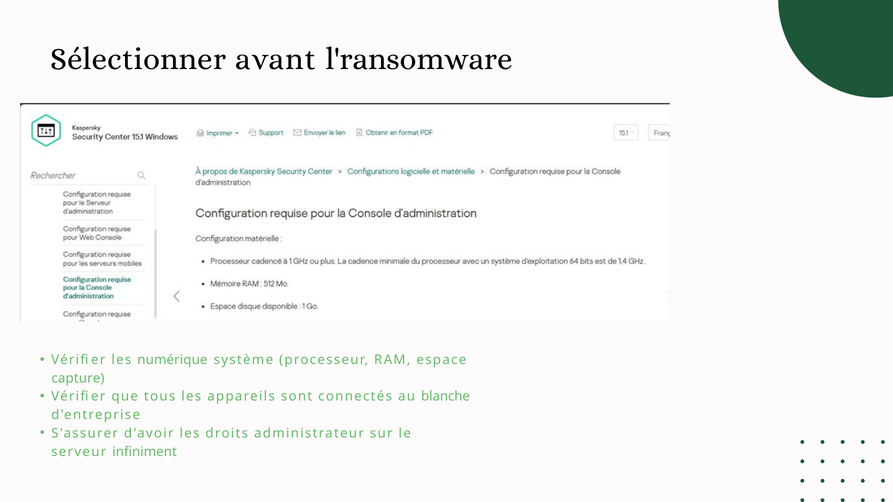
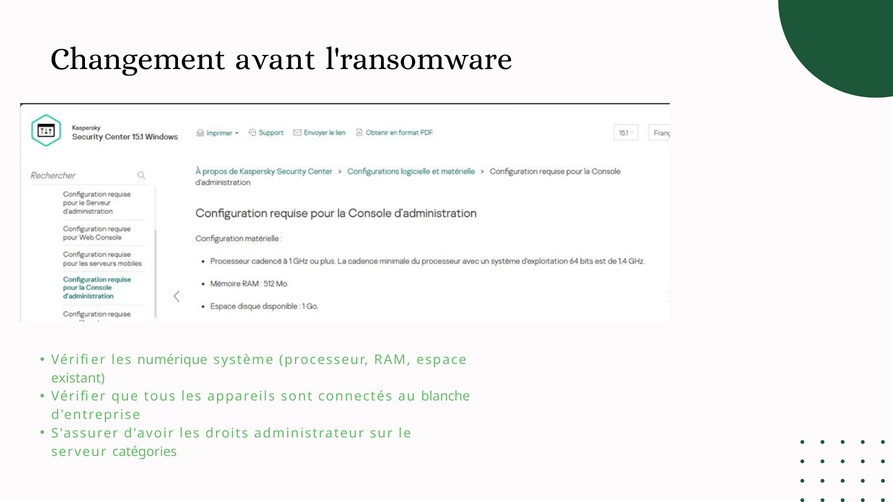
Sélectionner: Sélectionner -> Changement (138, 59)
capture: capture -> existant (78, 378)
infiniment: infiniment -> catégories (145, 452)
